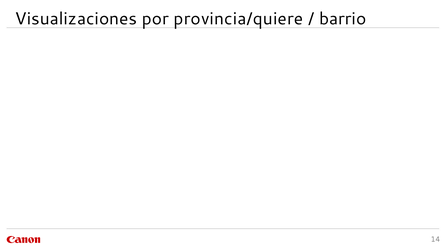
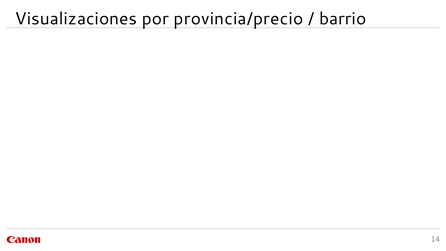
provincia/quiere: provincia/quiere -> provincia/precio (238, 19)
